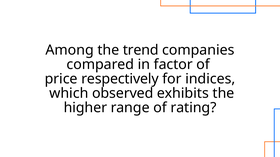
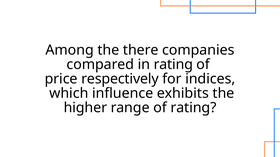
trend: trend -> there (141, 50)
in factor: factor -> rating (173, 65)
observed: observed -> influence (123, 94)
